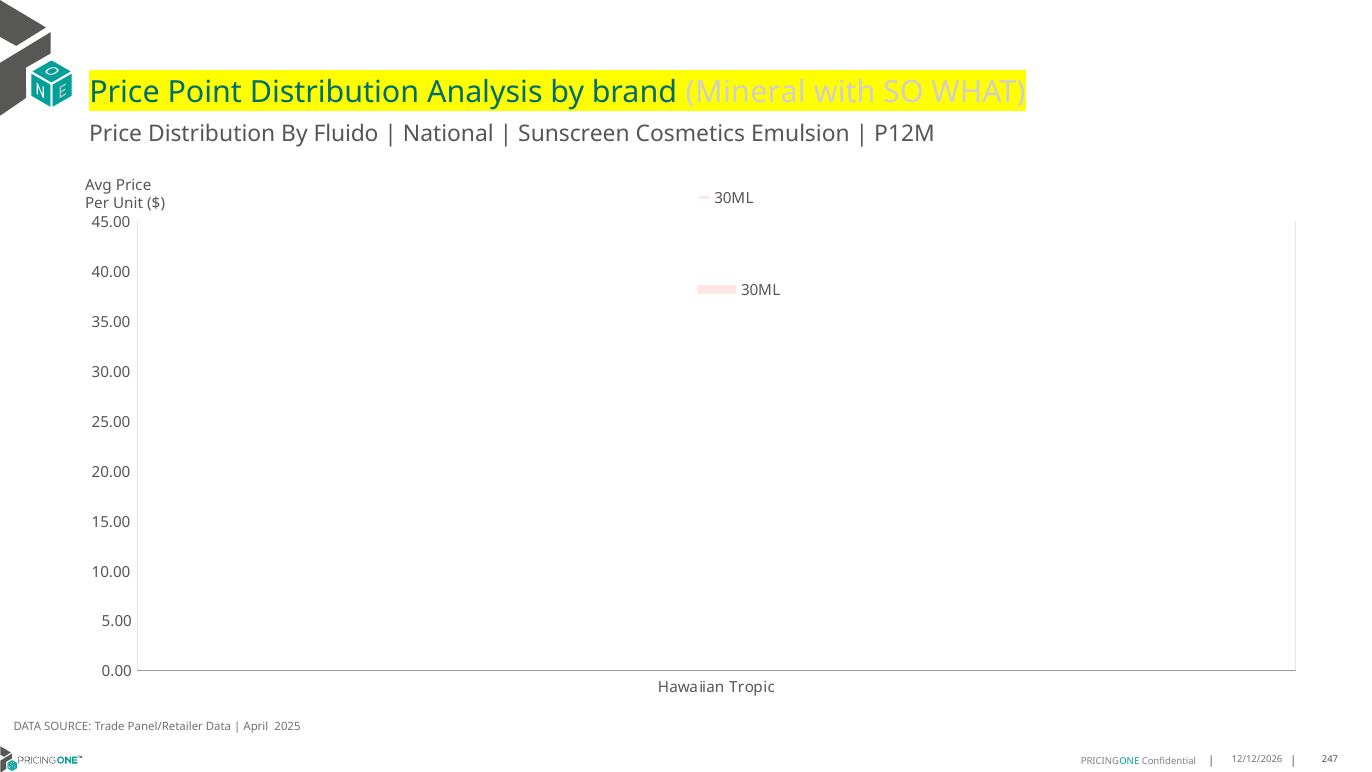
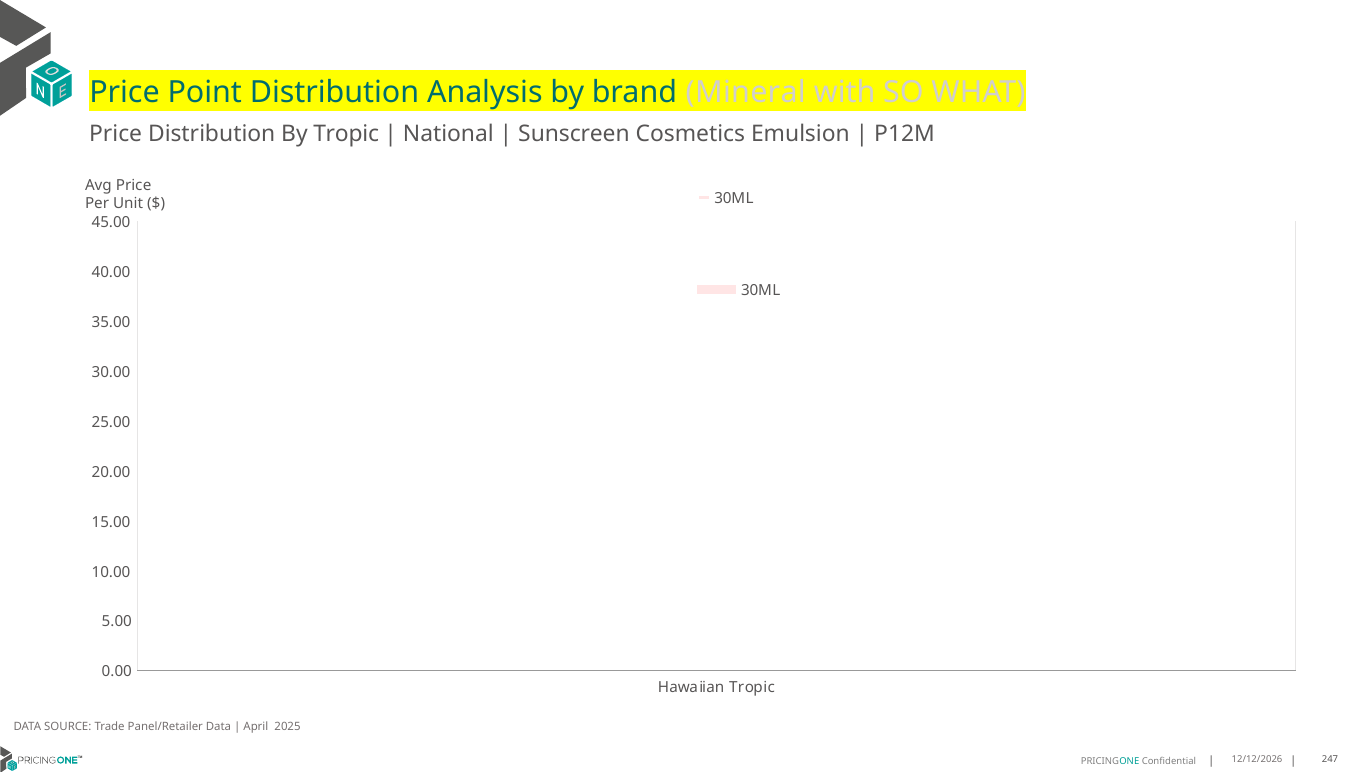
By Fluido: Fluido -> Tropic (346, 134)
